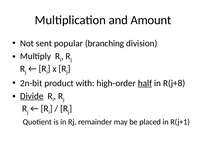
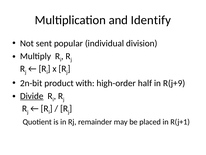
Amount: Amount -> Identify (151, 20)
branching: branching -> individual (105, 43)
half underline: present -> none (145, 83)
R(j+8: R(j+8 -> R(j+9 (174, 83)
